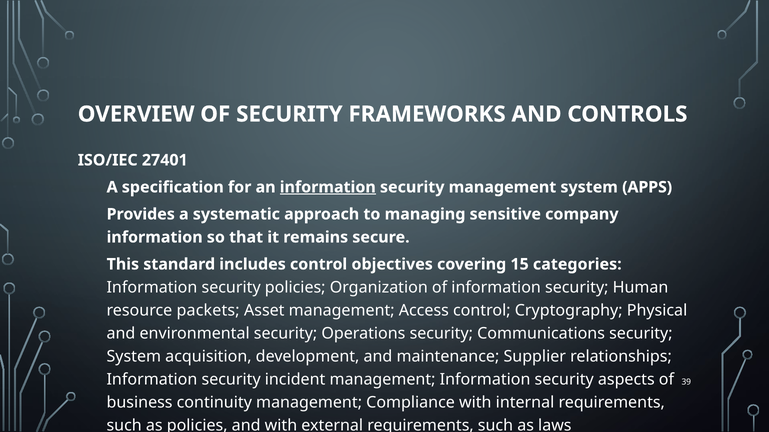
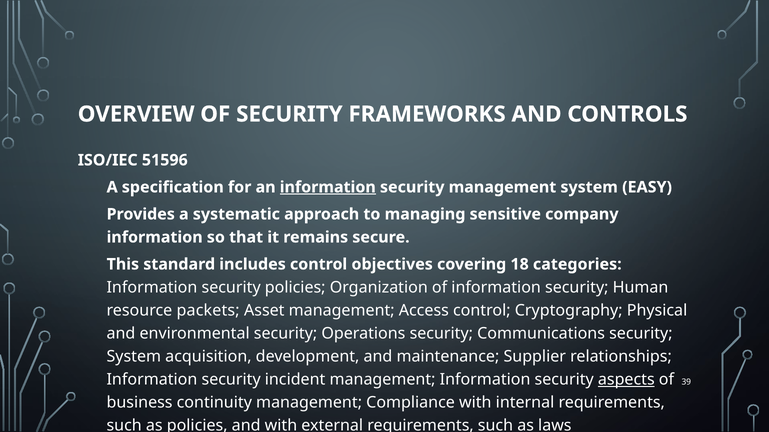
27401: 27401 -> 51596 (165, 160)
APPS: APPS -> EASY (647, 187)
15: 15 -> 18 (520, 265)
aspects underline: none -> present (626, 380)
